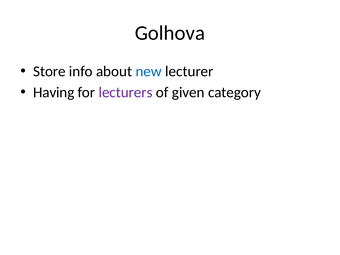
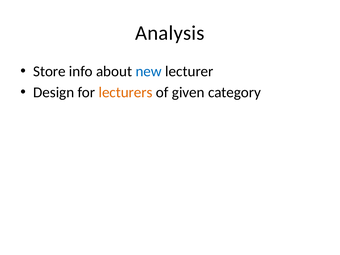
Golhova: Golhova -> Analysis (170, 33)
Having: Having -> Design (54, 92)
lecturers colour: purple -> orange (126, 92)
